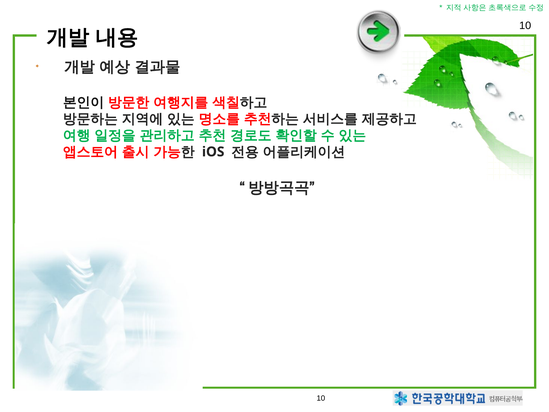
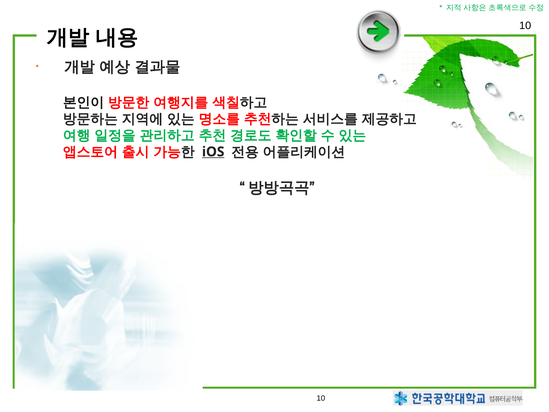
iOS underline: none -> present (213, 152)
